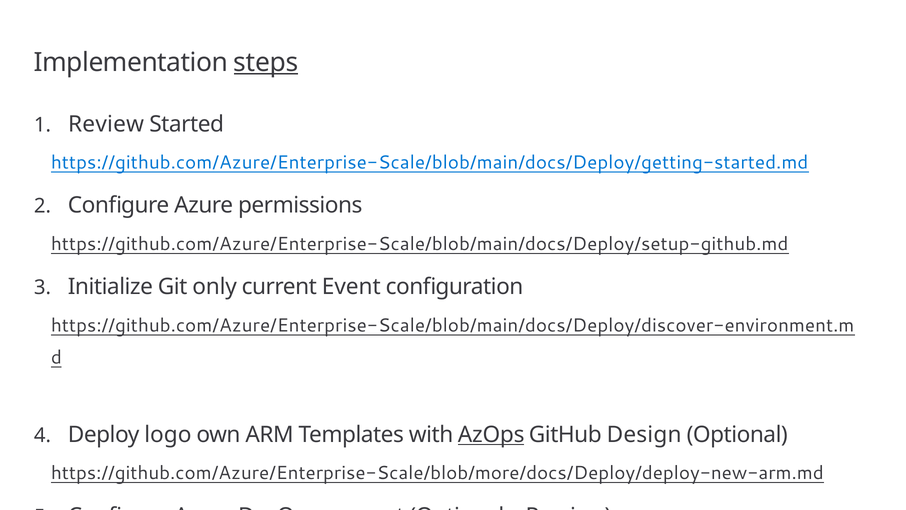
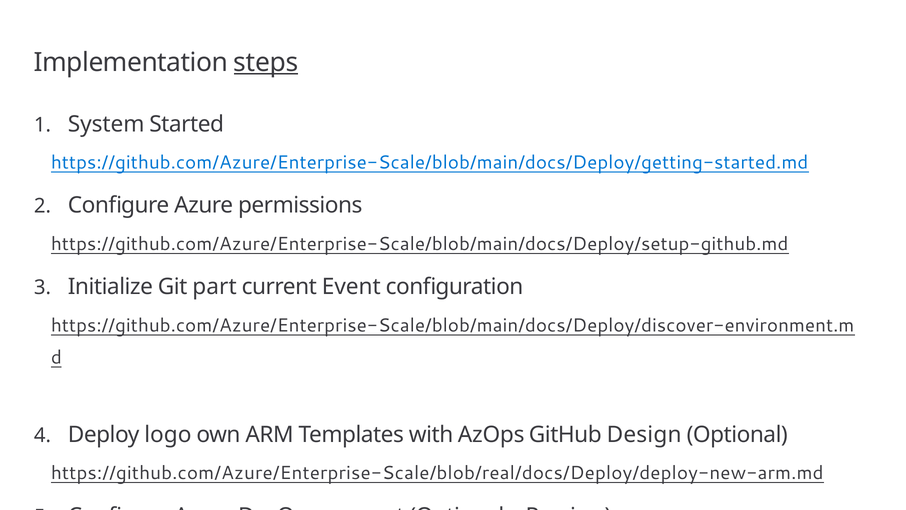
Review: Review -> System (106, 124)
only: only -> part (215, 287)
AzOps underline: present -> none (491, 434)
https://github.com/Azure/Enterprise-Scale/blob/more/docs/Deploy/deploy-new-arm.md: https://github.com/Azure/Enterprise-Scale/blob/more/docs/Deploy/deploy-new-arm.md -> https://github.com/Azure/Enterprise-Scale/blob/real/docs/Deploy/deploy-new-arm.md (437, 473)
